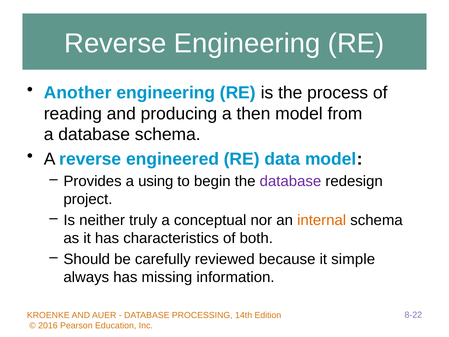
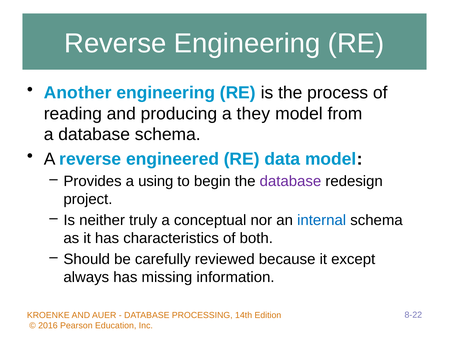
then: then -> they (253, 113)
internal colour: orange -> blue (322, 220)
simple: simple -> except (353, 259)
